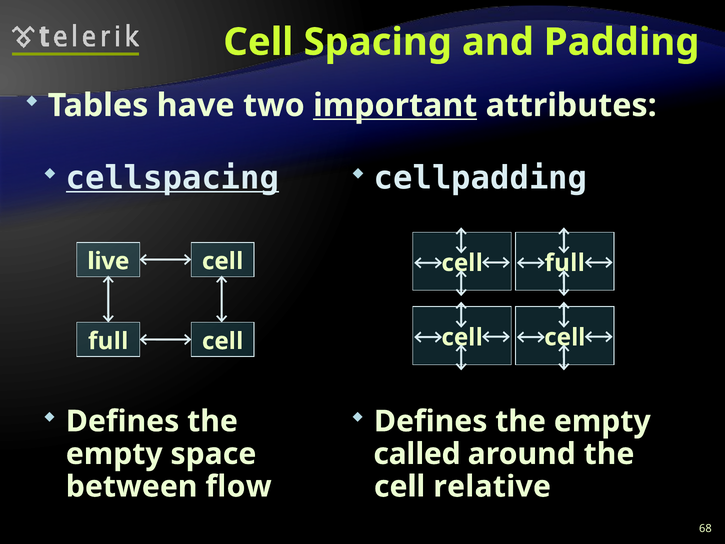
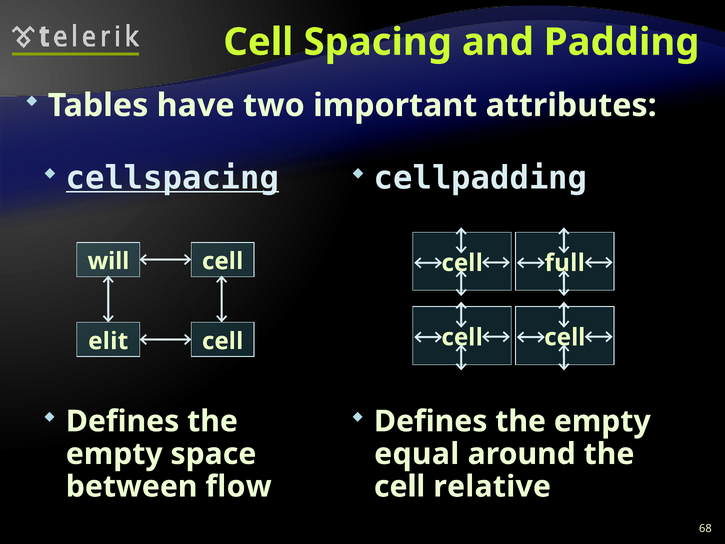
important underline: present -> none (395, 105)
live: live -> will (108, 261)
full: full -> elit (108, 341)
called: called -> equal (417, 454)
